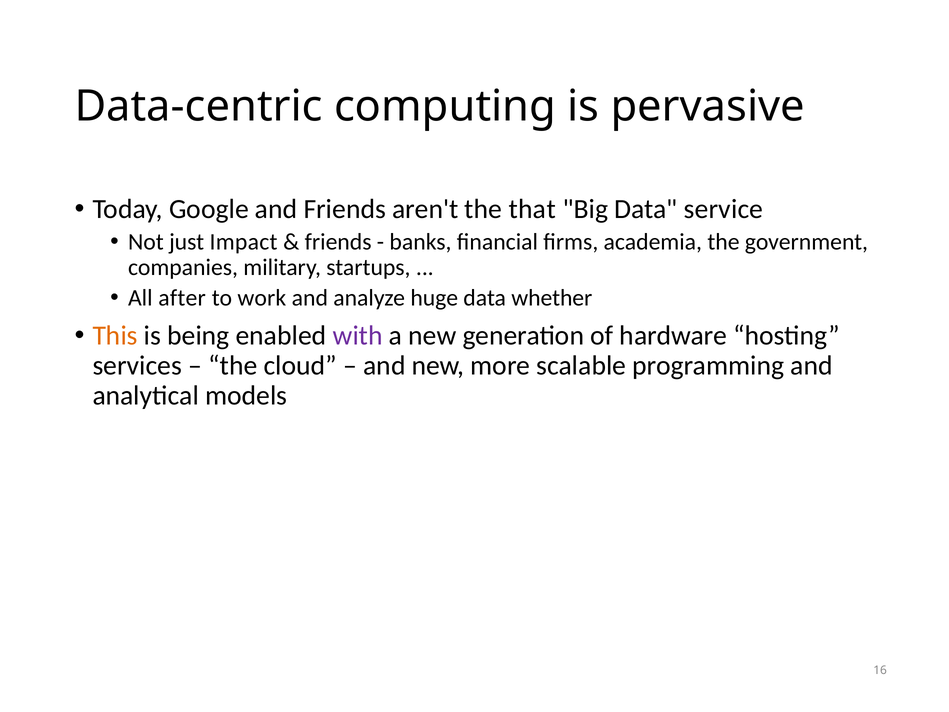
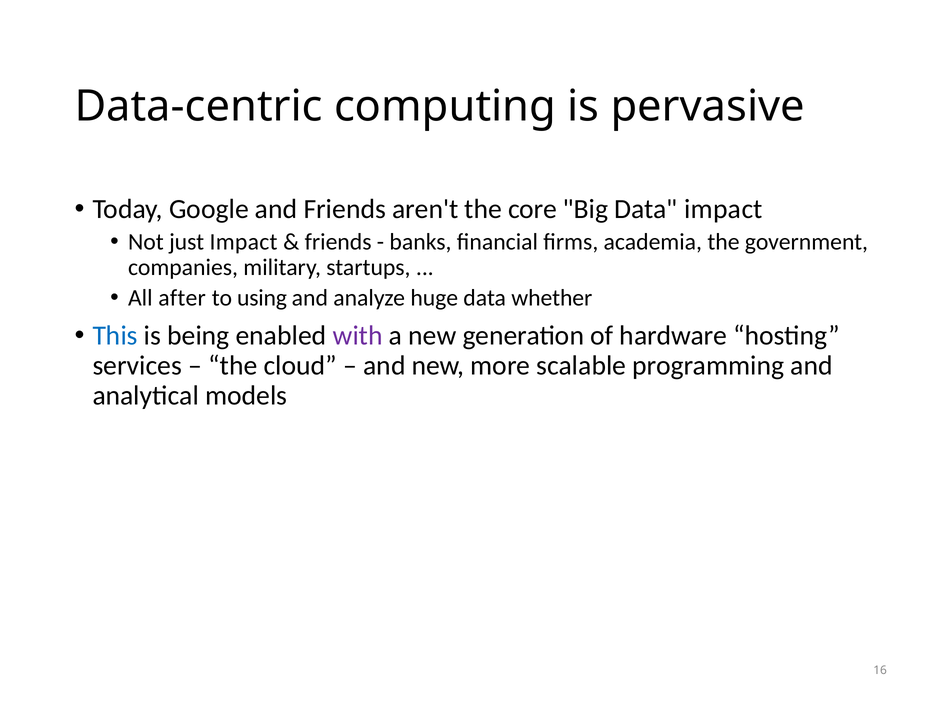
that: that -> core (532, 209)
Data service: service -> impact (723, 209)
work: work -> using (262, 298)
This colour: orange -> blue (115, 336)
